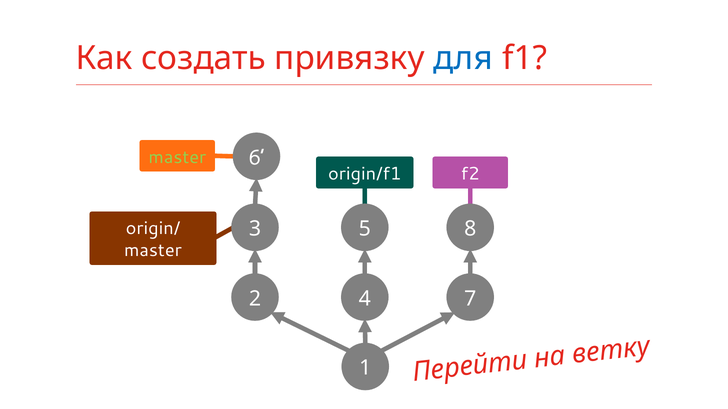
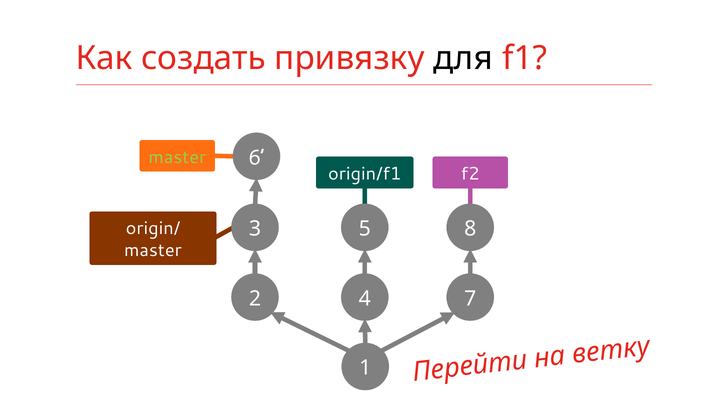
для colour: blue -> black (463, 58)
